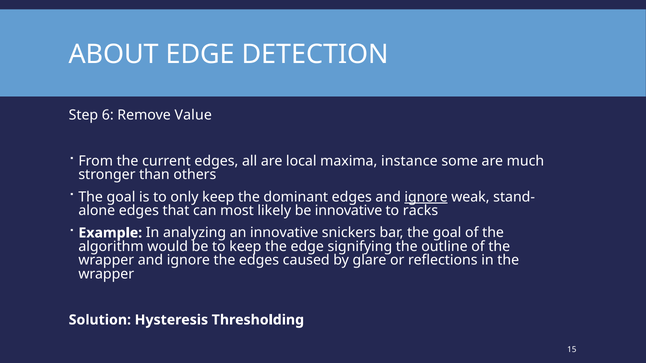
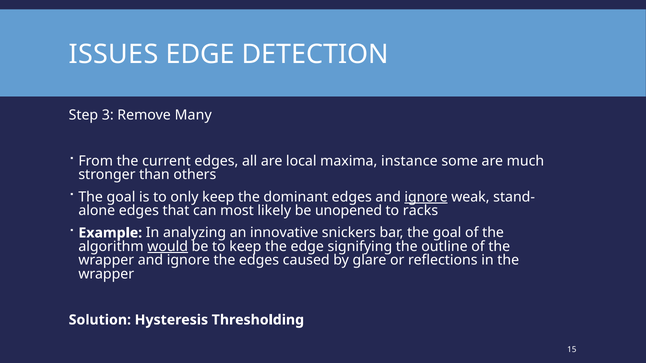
ABOUT: ABOUT -> ISSUES (114, 54)
6: 6 -> 3 (108, 115)
Value: Value -> Many (193, 115)
be innovative: innovative -> unopened (349, 211)
would underline: none -> present (168, 247)
